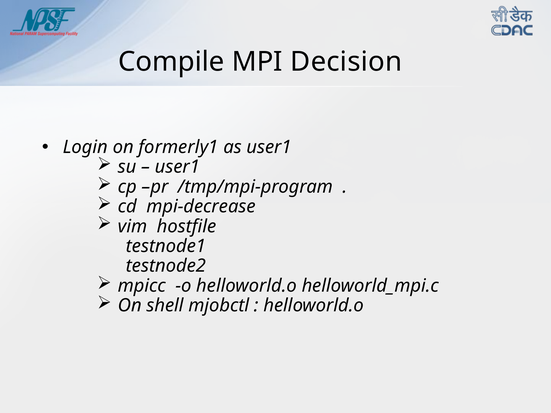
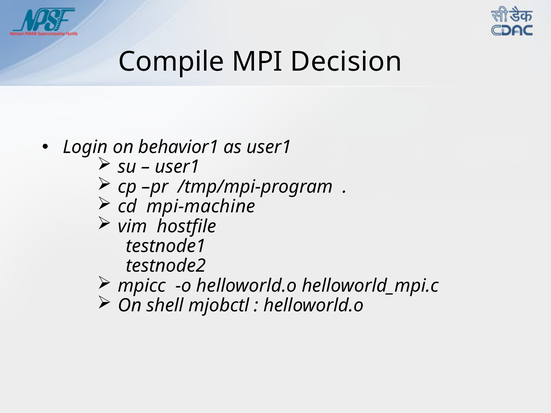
formerly1: formerly1 -> behavior1 (179, 147)
mpi-decrease: mpi-decrease -> mpi-machine (201, 207)
